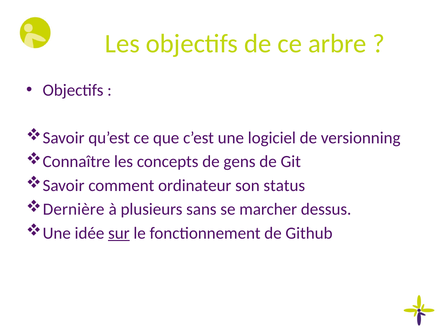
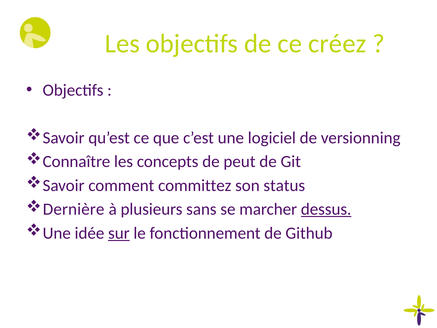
arbre: arbre -> créez (337, 44)
gens: gens -> peut (239, 161)
ordinateur: ordinateur -> committez (195, 185)
dessus underline: none -> present (326, 209)
